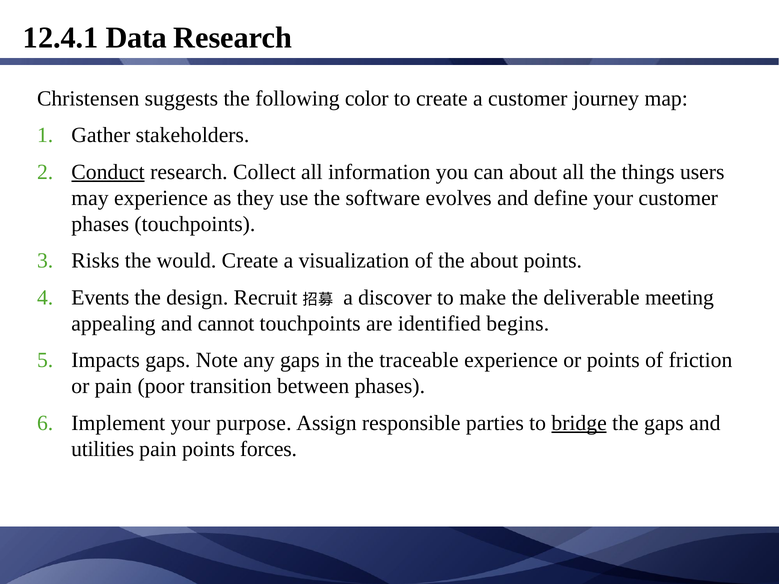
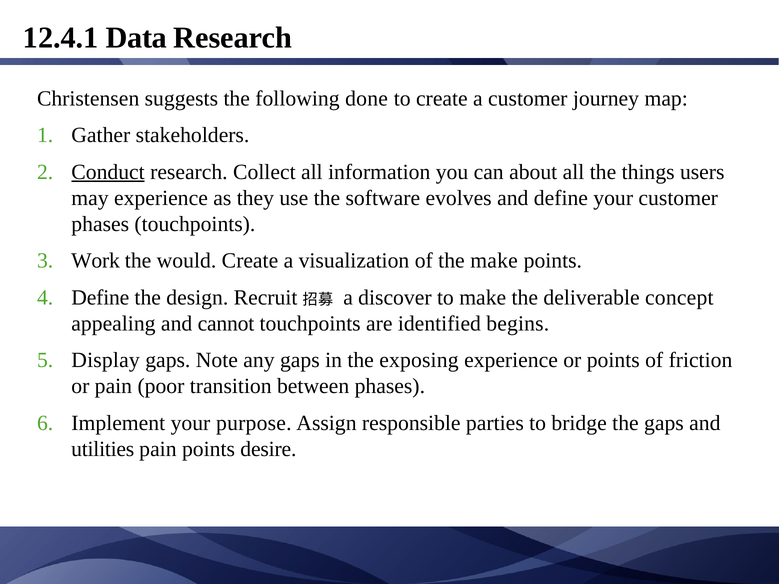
color: color -> done (367, 98)
Risks: Risks -> Work (96, 261)
the about: about -> make (494, 261)
Events: Events -> Define (100, 298)
meeting: meeting -> concept (679, 298)
Impacts: Impacts -> Display (106, 360)
traceable: traceable -> exposing (419, 360)
bridge underline: present -> none (579, 423)
forces: forces -> desire (268, 449)
